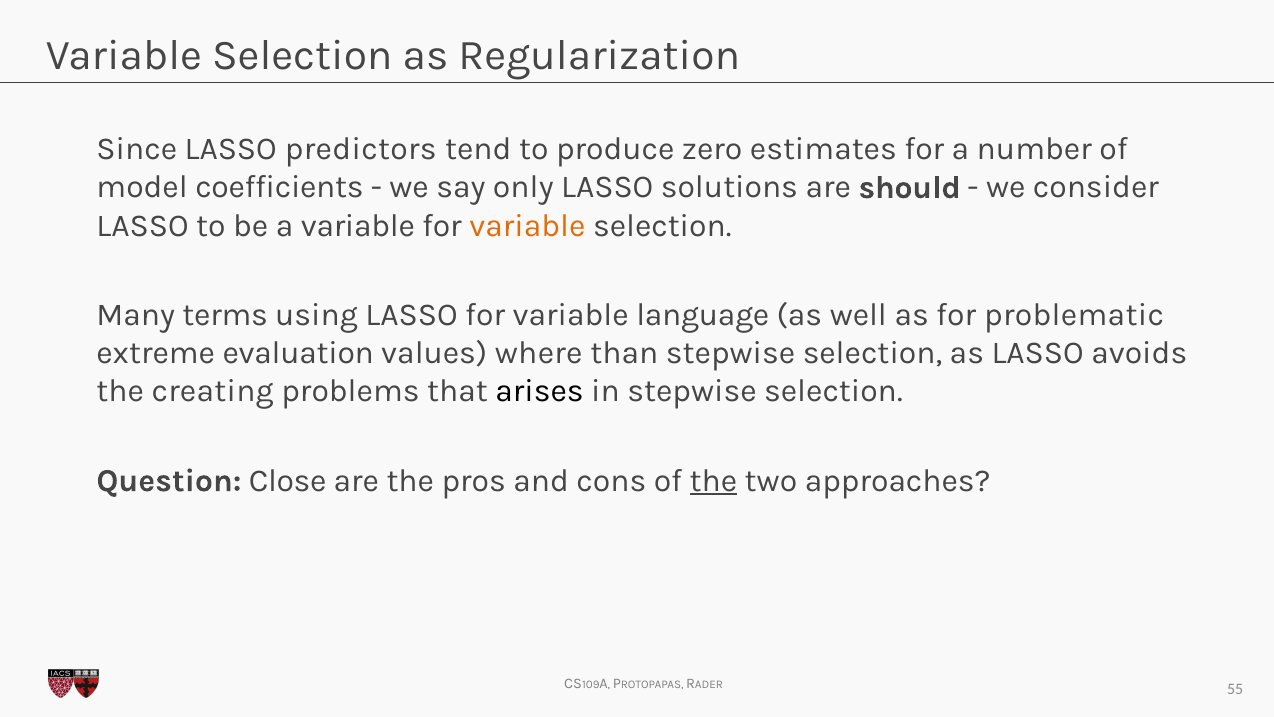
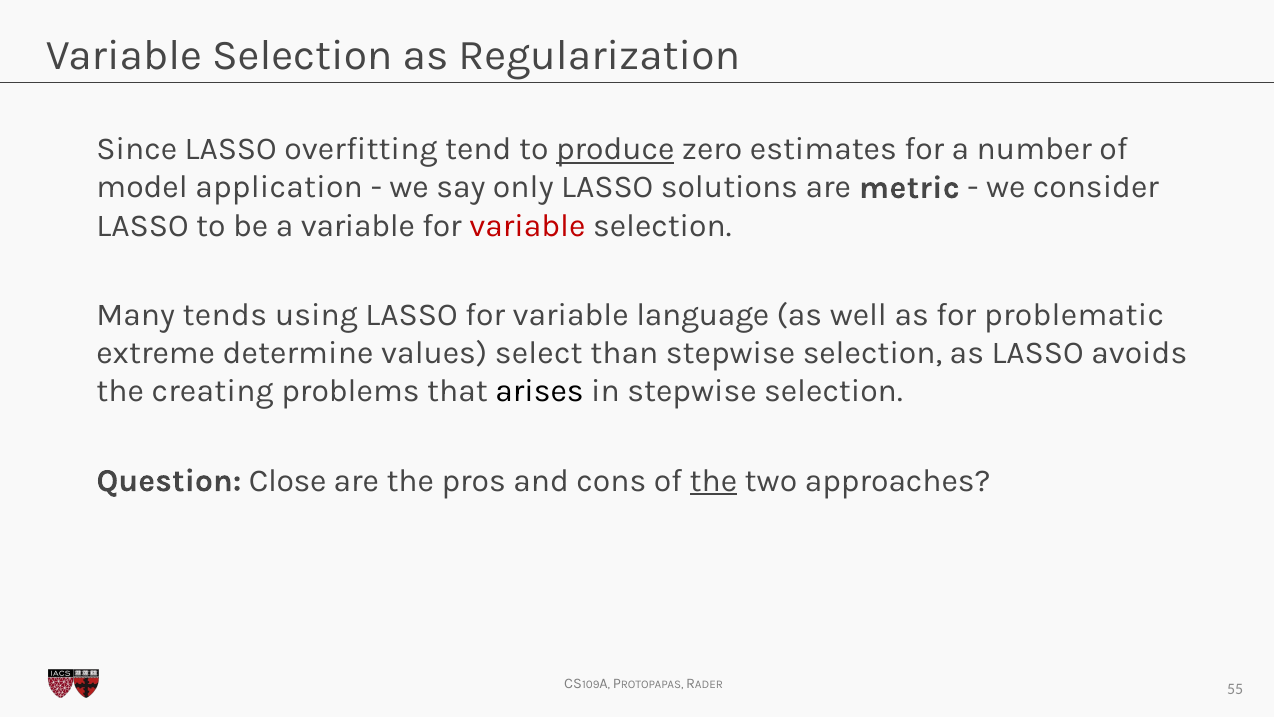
predictors: predictors -> overfitting (361, 149)
produce underline: none -> present (615, 149)
coefficients: coefficients -> application (279, 187)
should: should -> metric (909, 187)
variable colour: orange -> red (527, 226)
terms: terms -> tends (225, 315)
evaluation: evaluation -> determine (298, 353)
where: where -> select (539, 353)
